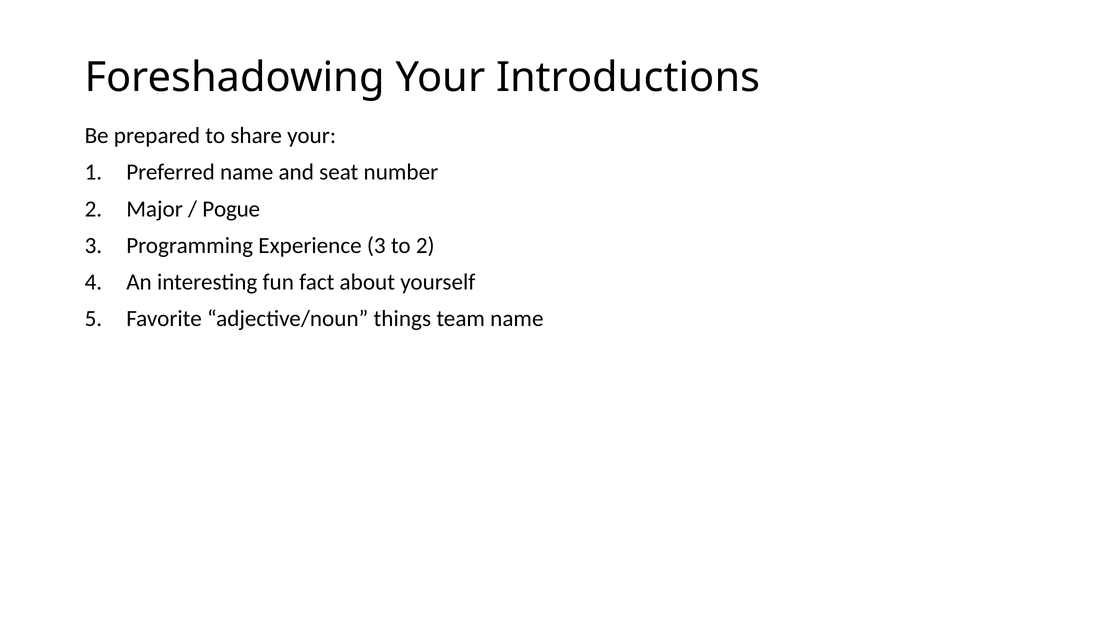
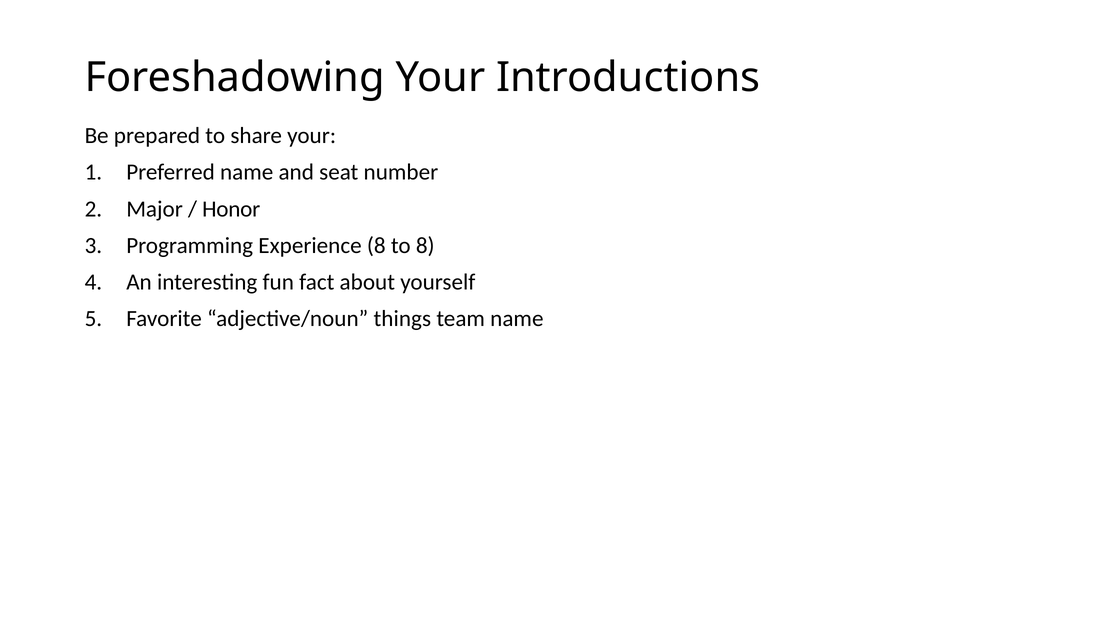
Pogue: Pogue -> Honor (231, 209)
Experience 3: 3 -> 8 (376, 246)
to 2: 2 -> 8 (425, 246)
